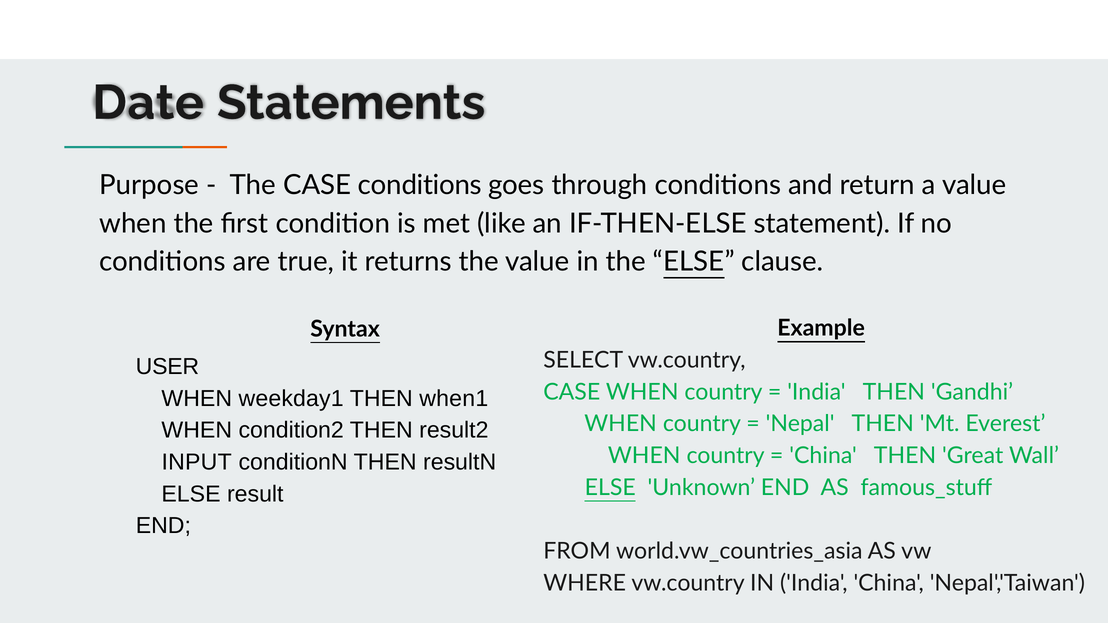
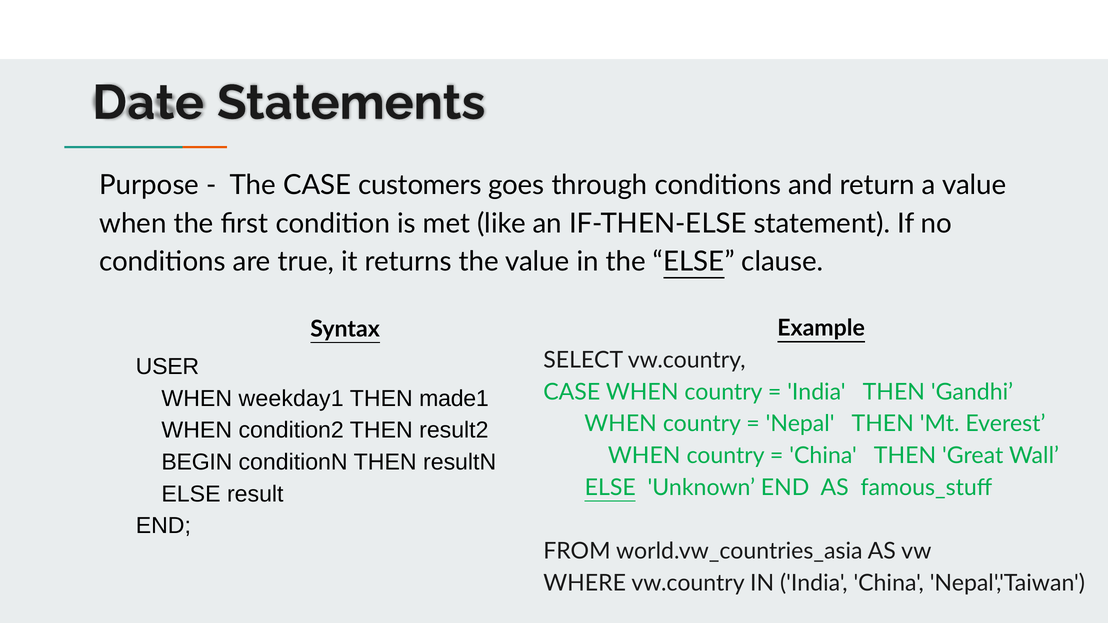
CASE conditions: conditions -> customers (420, 185)
when1: when1 -> made1 (454, 399)
INPUT: INPUT -> BEGIN (197, 462)
